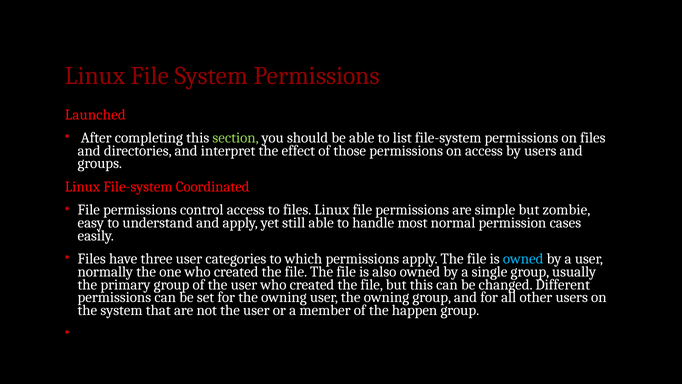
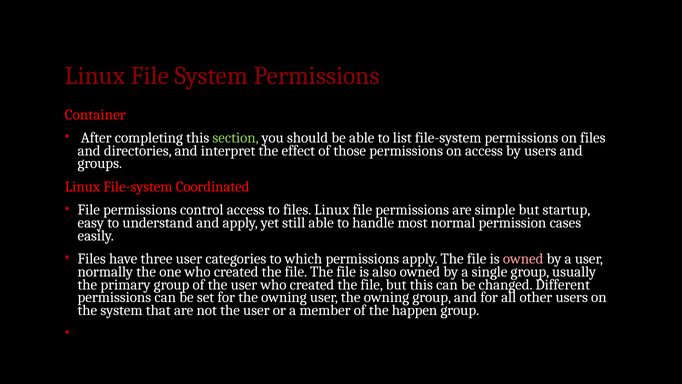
Launched: Launched -> Container (95, 115)
zombie: zombie -> startup (567, 210)
owned colour: light blue -> pink (523, 259)
